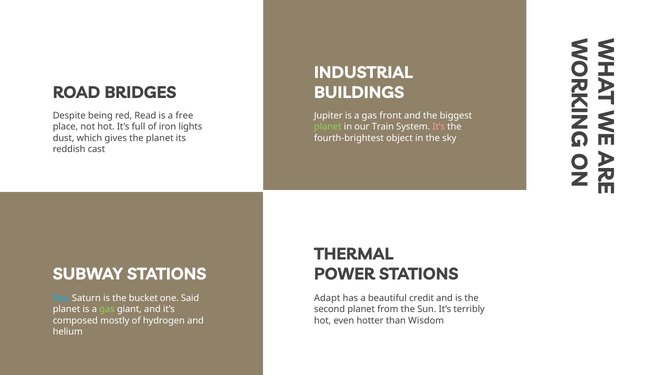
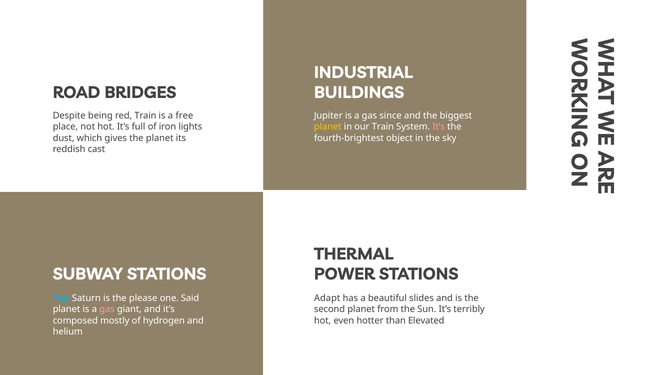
red Read: Read -> Train (145, 116)
front: front -> since (391, 116)
planet colour: light green -> yellow (328, 127)
bucket: bucket -> please (143, 298)
credit: credit -> slides (422, 298)
gas colour: light green -> pink (107, 310)
Wisdom: Wisdom -> Elevated (426, 321)
